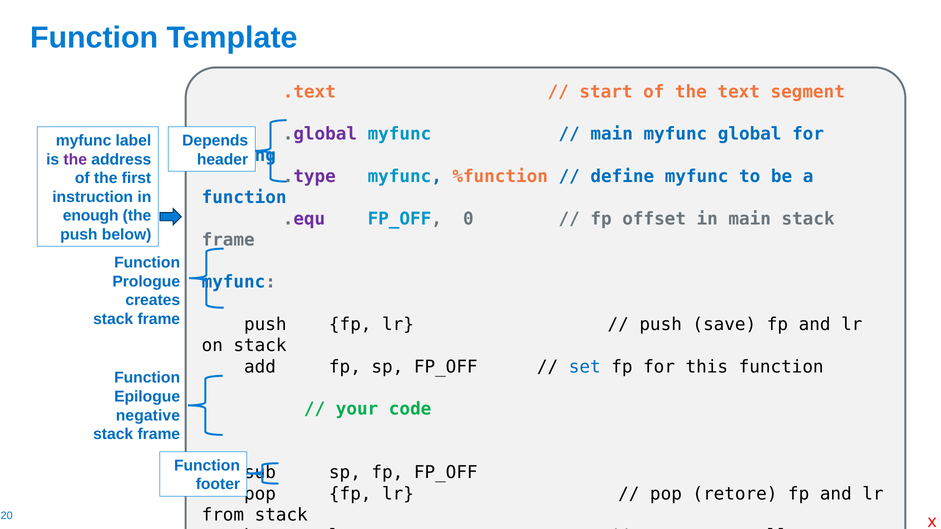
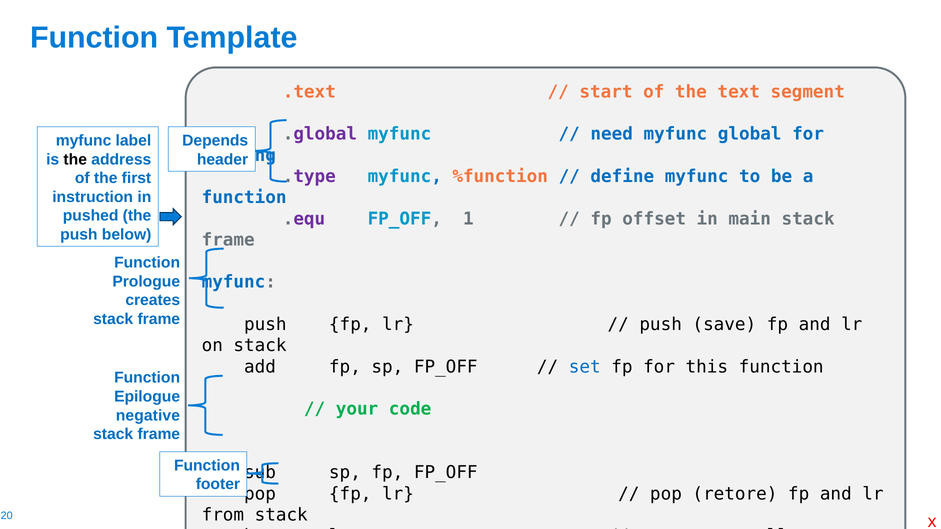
main: main -> need (612, 134)
the colour: purple -> black (75, 159)
enough: enough -> pushed (91, 216)
0: 0 -> 1 (468, 219)
